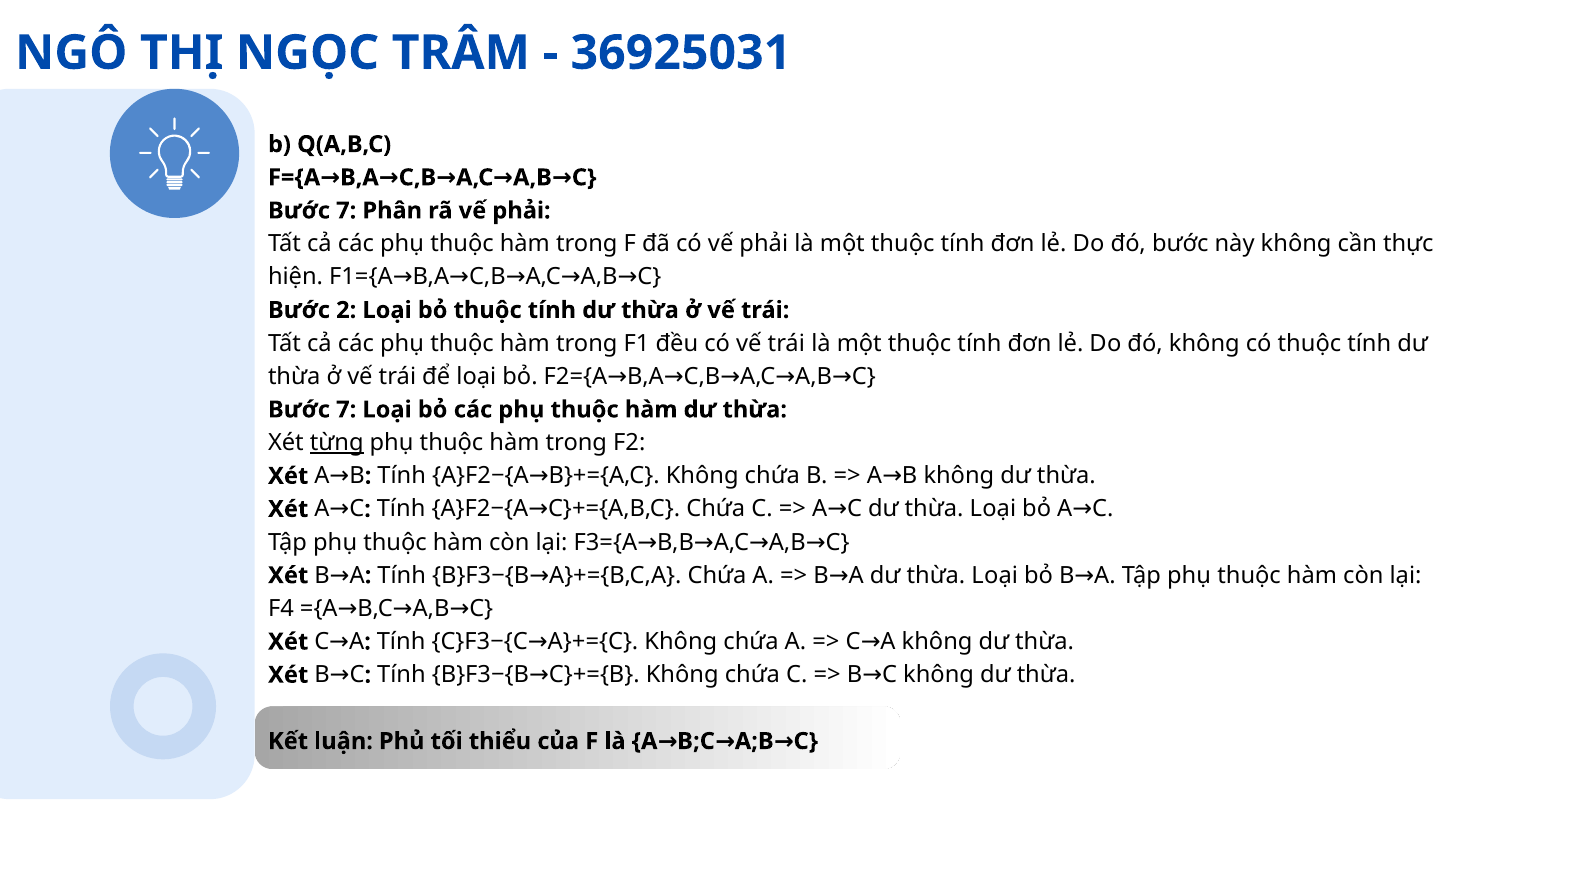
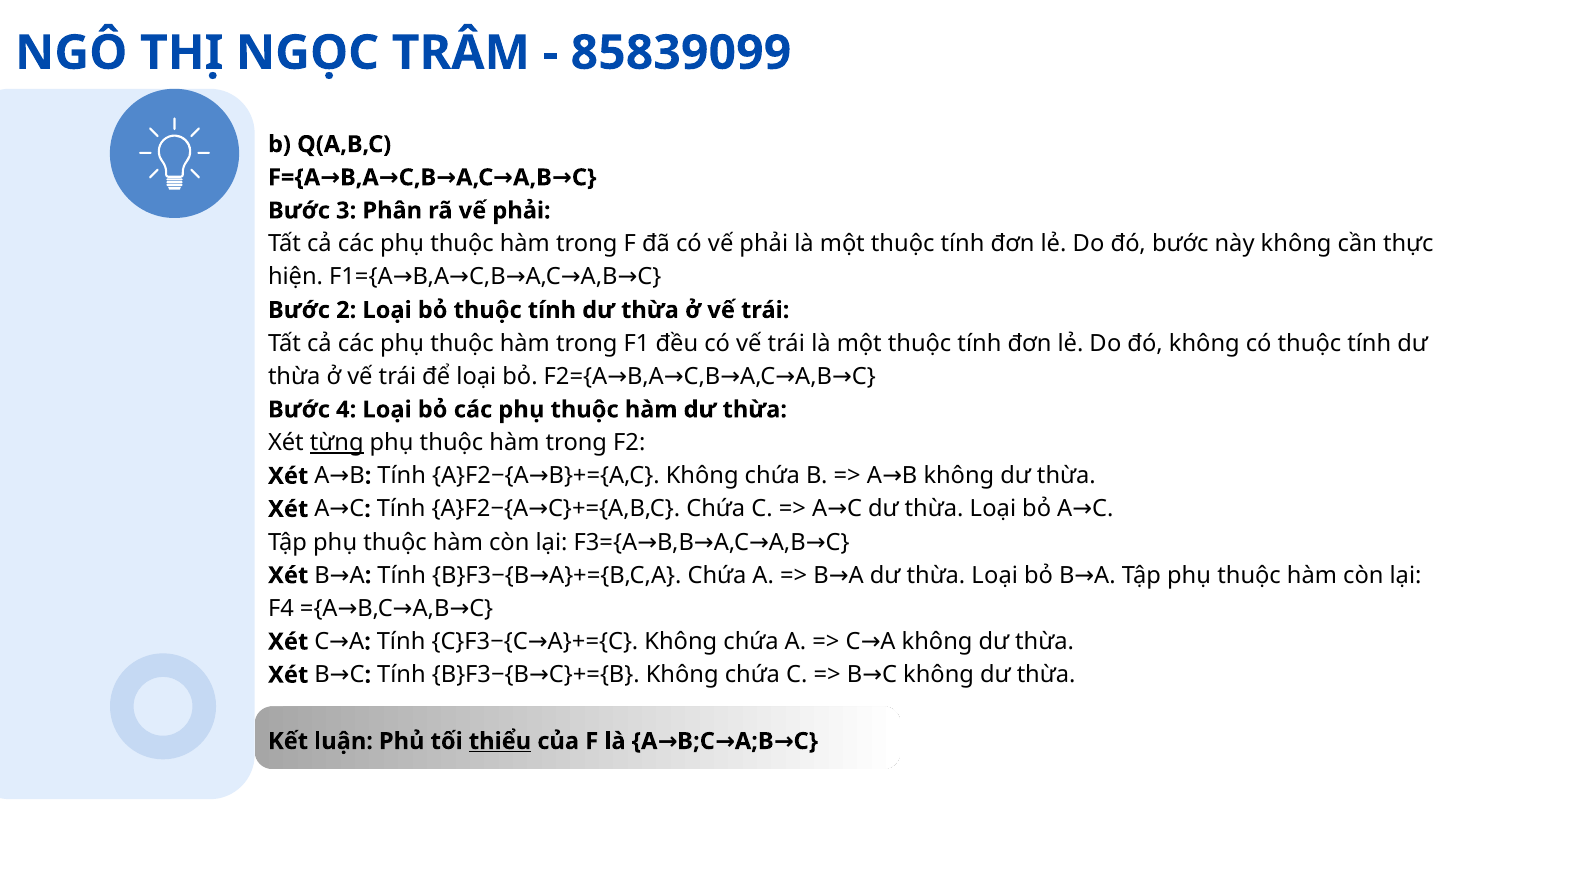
36925031: 36925031 -> 85839099 (681, 53)
7: 7 -> 3 (346, 211)
7: 7 -> 4 (346, 410)
thiểu underline: none -> present (500, 741)
